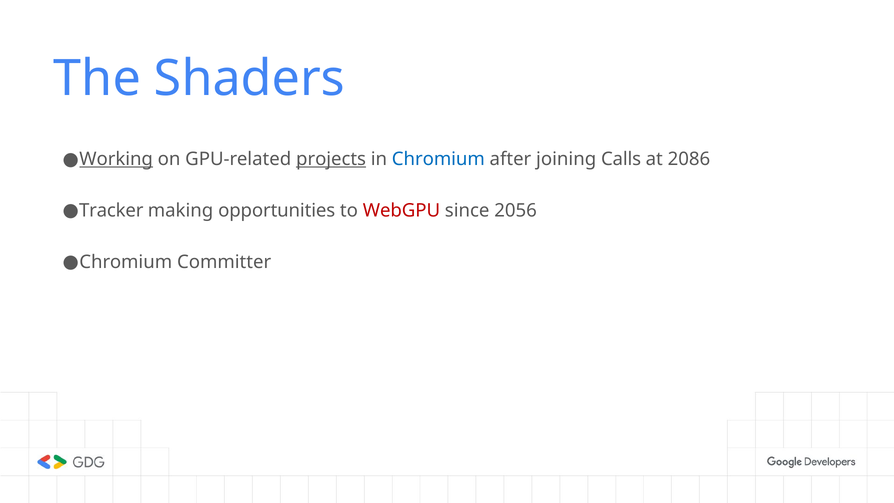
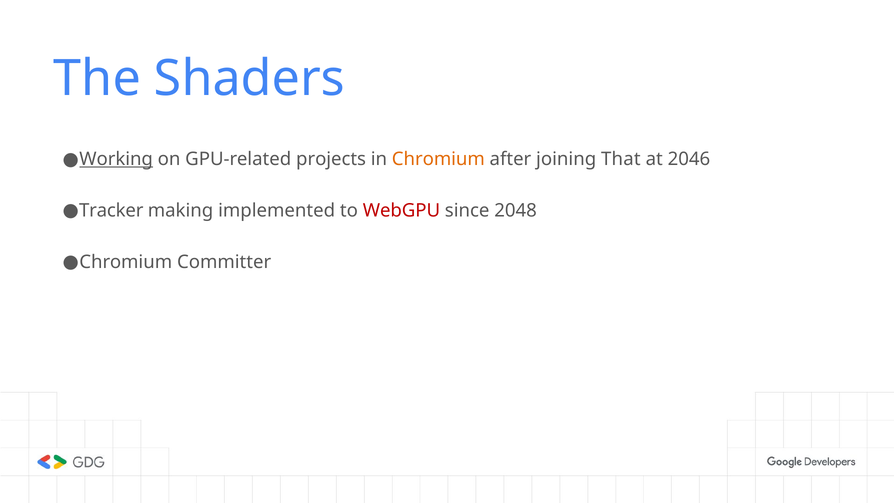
projects underline: present -> none (331, 159)
Chromium colour: blue -> orange (438, 159)
Calls: Calls -> That (621, 159)
2086: 2086 -> 2046 (689, 159)
opportunities: opportunities -> implemented (277, 210)
2056: 2056 -> 2048 (516, 210)
